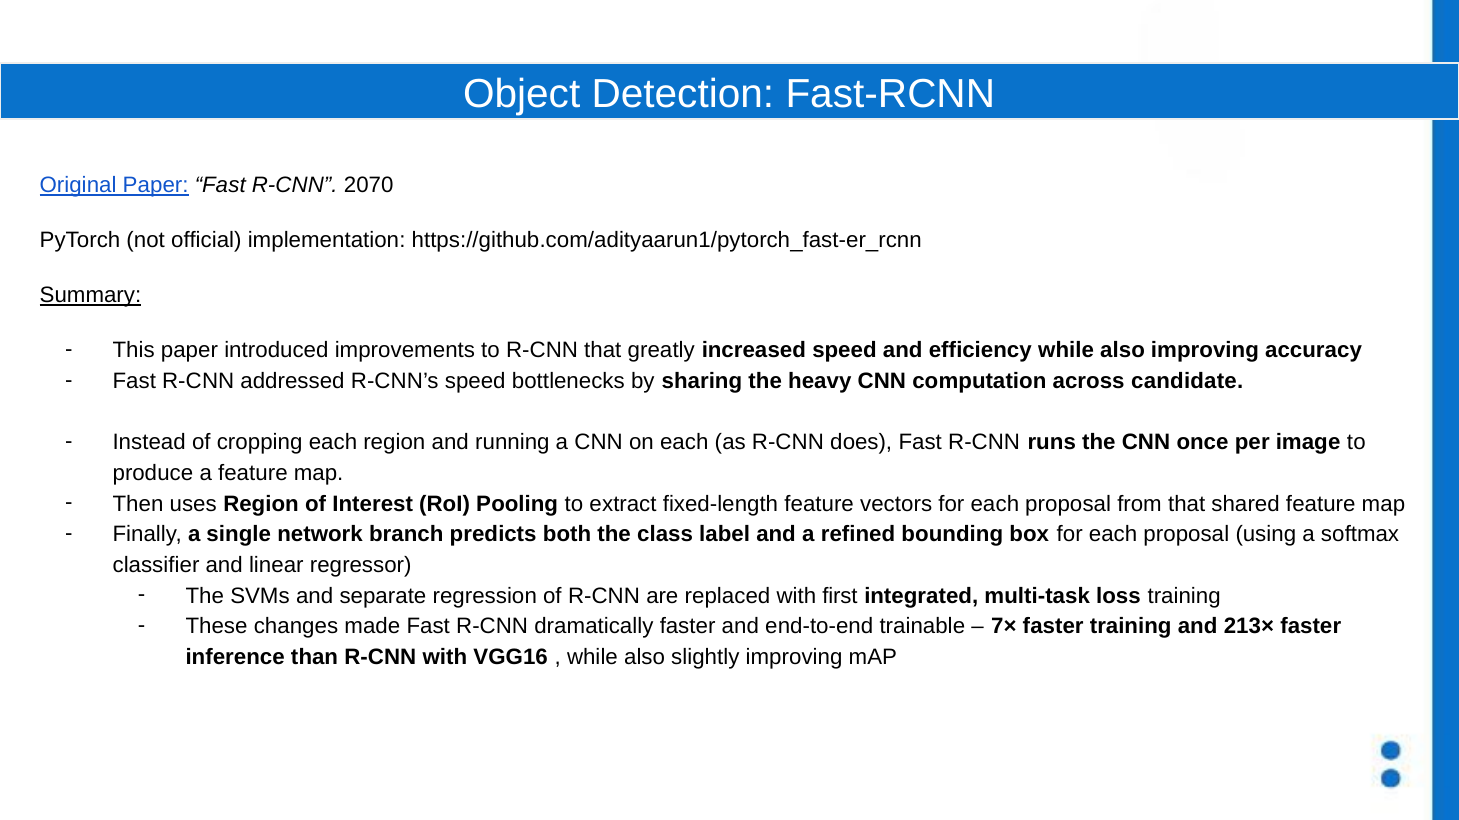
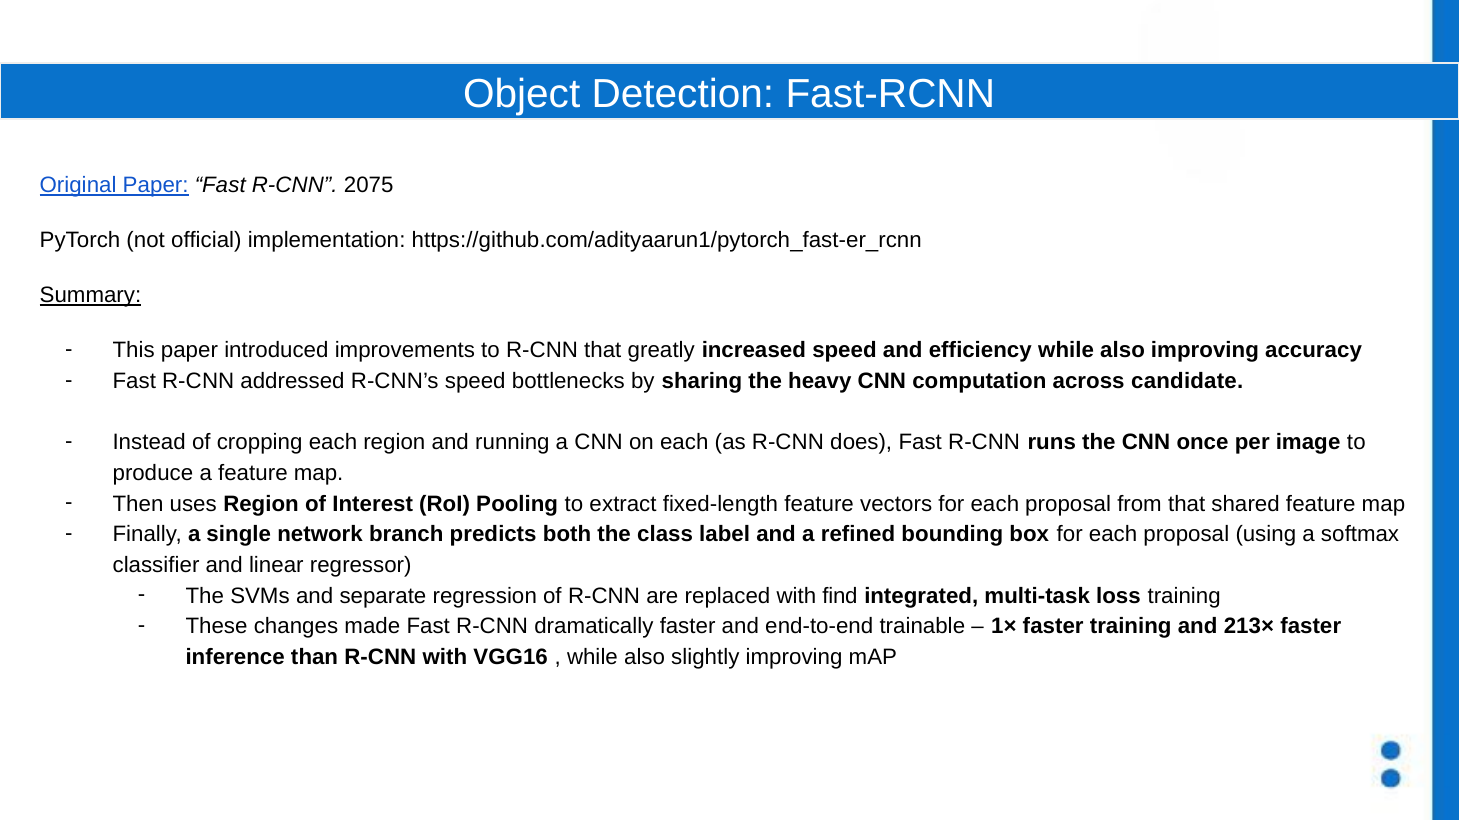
2070: 2070 -> 2075 (369, 185)
first: first -> find (840, 596)
7×: 7× -> 1× (1004, 627)
